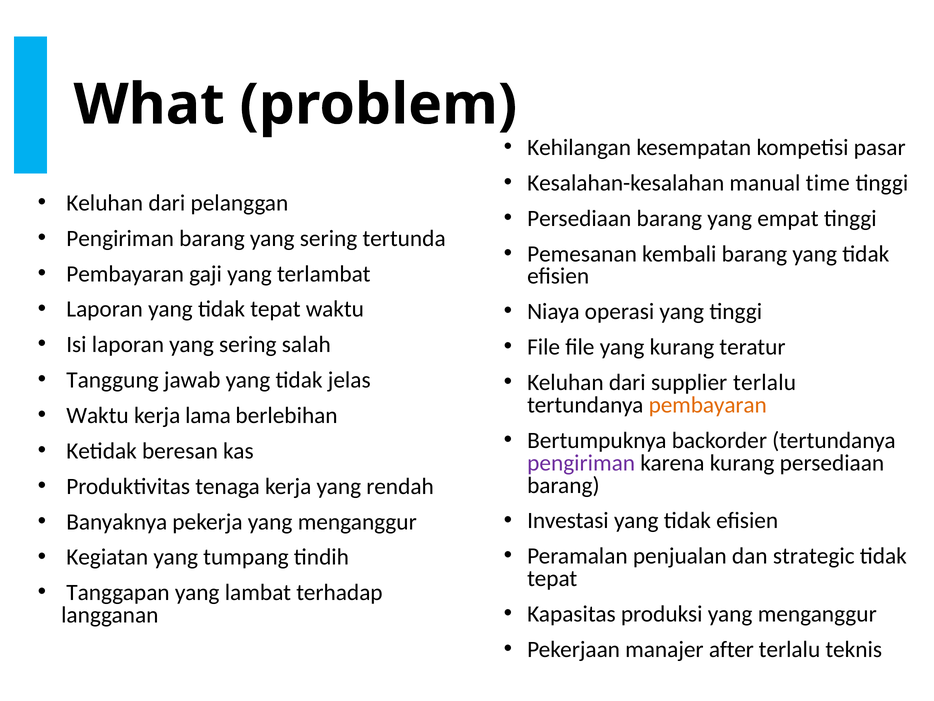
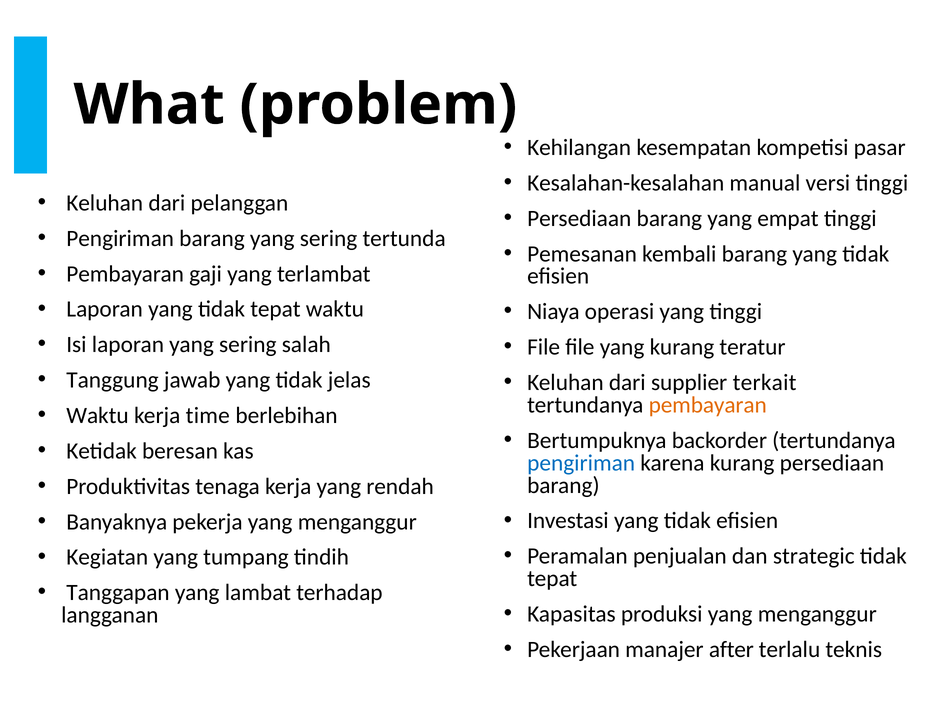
time: time -> versi (828, 183)
supplier terlalu: terlalu -> terkait (765, 382)
lama: lama -> time (208, 415)
pengiriman colour: purple -> blue (581, 463)
